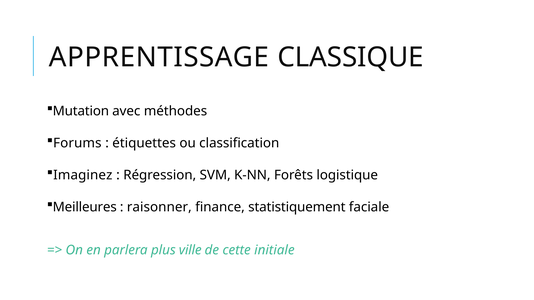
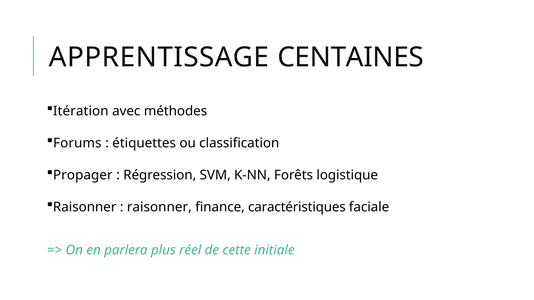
CLASSIQUE: CLASSIQUE -> CENTAINES (351, 57)
Mutation: Mutation -> Itération (81, 111)
Imaginez: Imaginez -> Propager (83, 175)
Meilleures: Meilleures -> Raisonner (85, 207)
statistiquement: statistiquement -> caractéristiques (297, 207)
ville: ville -> réel (190, 250)
